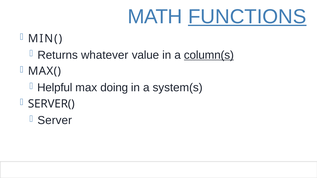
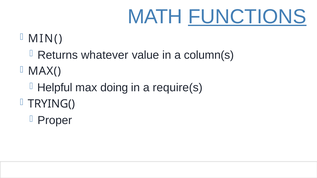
column(s underline: present -> none (209, 55)
system(s: system(s -> require(s (178, 88)
SERVER(: SERVER( -> TRYING( (51, 104)
Server: Server -> Proper (55, 121)
